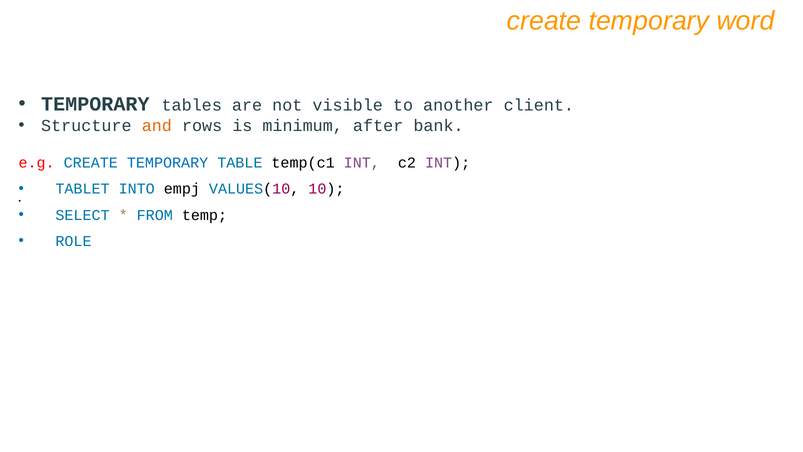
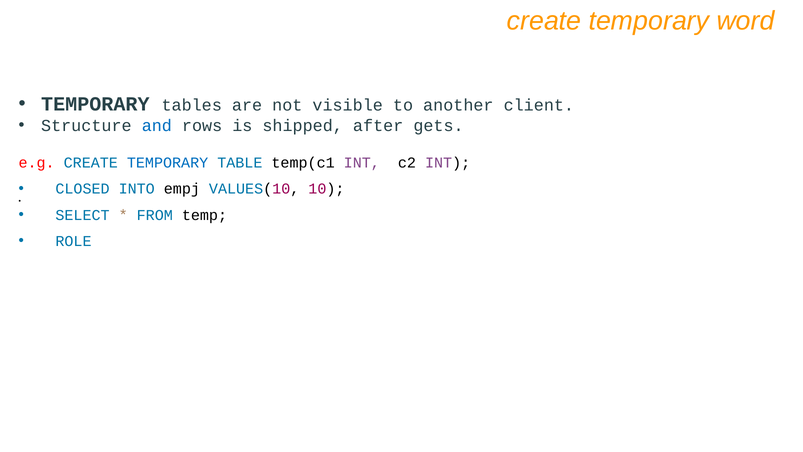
and colour: orange -> blue (157, 126)
minimum: minimum -> shipped (303, 126)
bank: bank -> gets (439, 126)
TABLET: TABLET -> CLOSED (83, 189)
